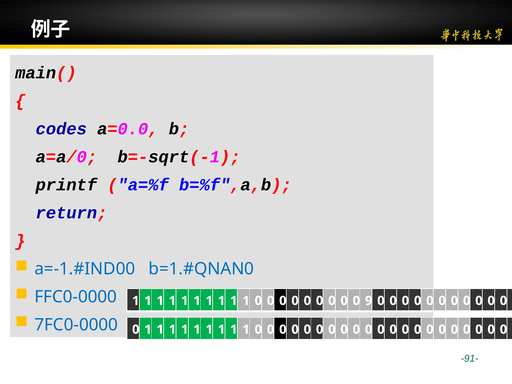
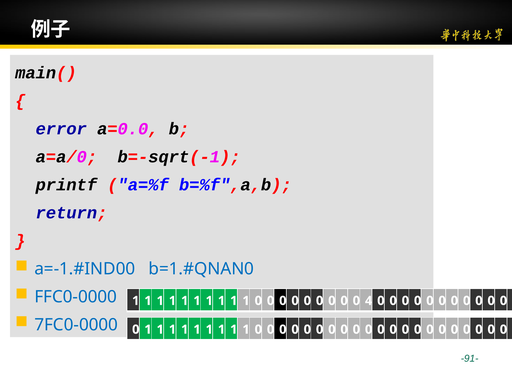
codes: codes -> error (61, 129)
9: 9 -> 4 (369, 301)
